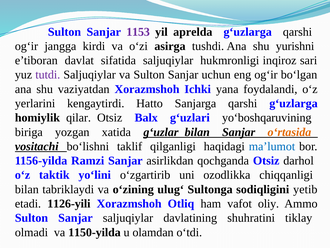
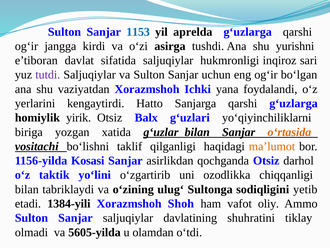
1153 colour: purple -> blue (138, 32)
qilar: qilar -> yirik (79, 118)
yo‘boshqaruvining: yo‘boshqaruvining -> yo‘qiyinchiliklarni (267, 118)
ma’lumot colour: blue -> orange (272, 146)
Ramzi: Ramzi -> Kosasi (88, 160)
1126-yili: 1126-yili -> 1384-yili (69, 203)
Otliq: Otliq -> Shoh (181, 203)
1150-yilda: 1150-yilda -> 5605-yilda (94, 232)
